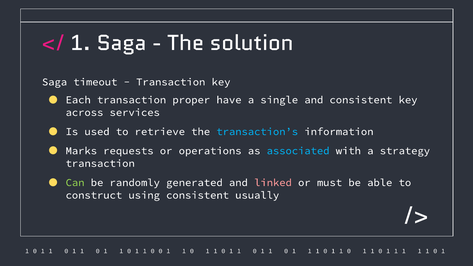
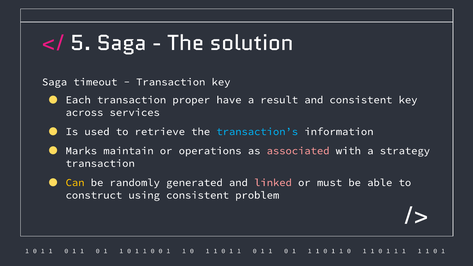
1: 1 -> 5 (81, 43)
single: single -> result (279, 100)
requests: requests -> maintain (128, 151)
associated colour: light blue -> pink (298, 151)
Can colour: light green -> yellow (75, 183)
usually: usually -> problem (257, 195)
